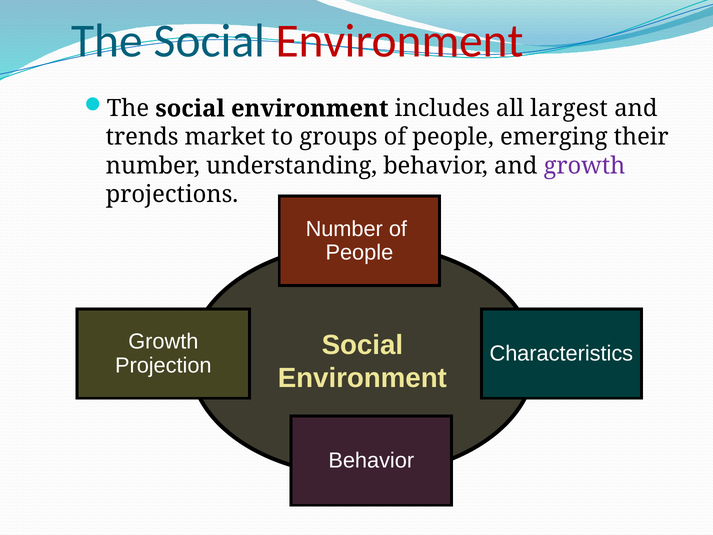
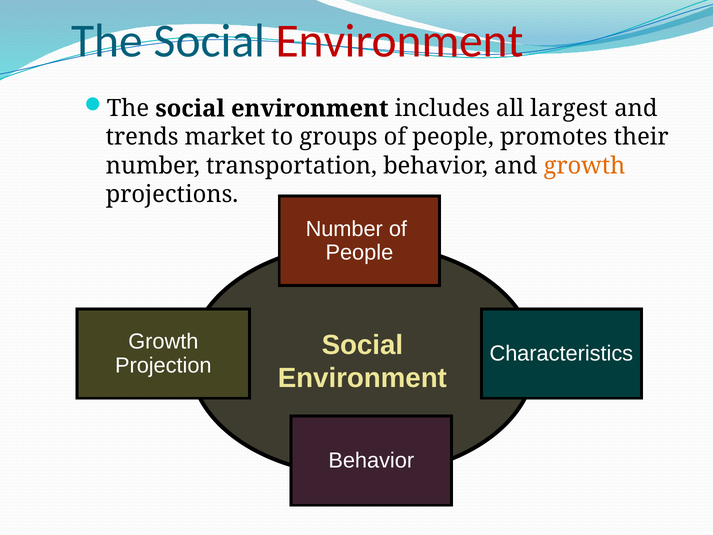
emerging: emerging -> promotes (554, 137)
understanding: understanding -> transportation (292, 166)
growth colour: purple -> orange (584, 166)
